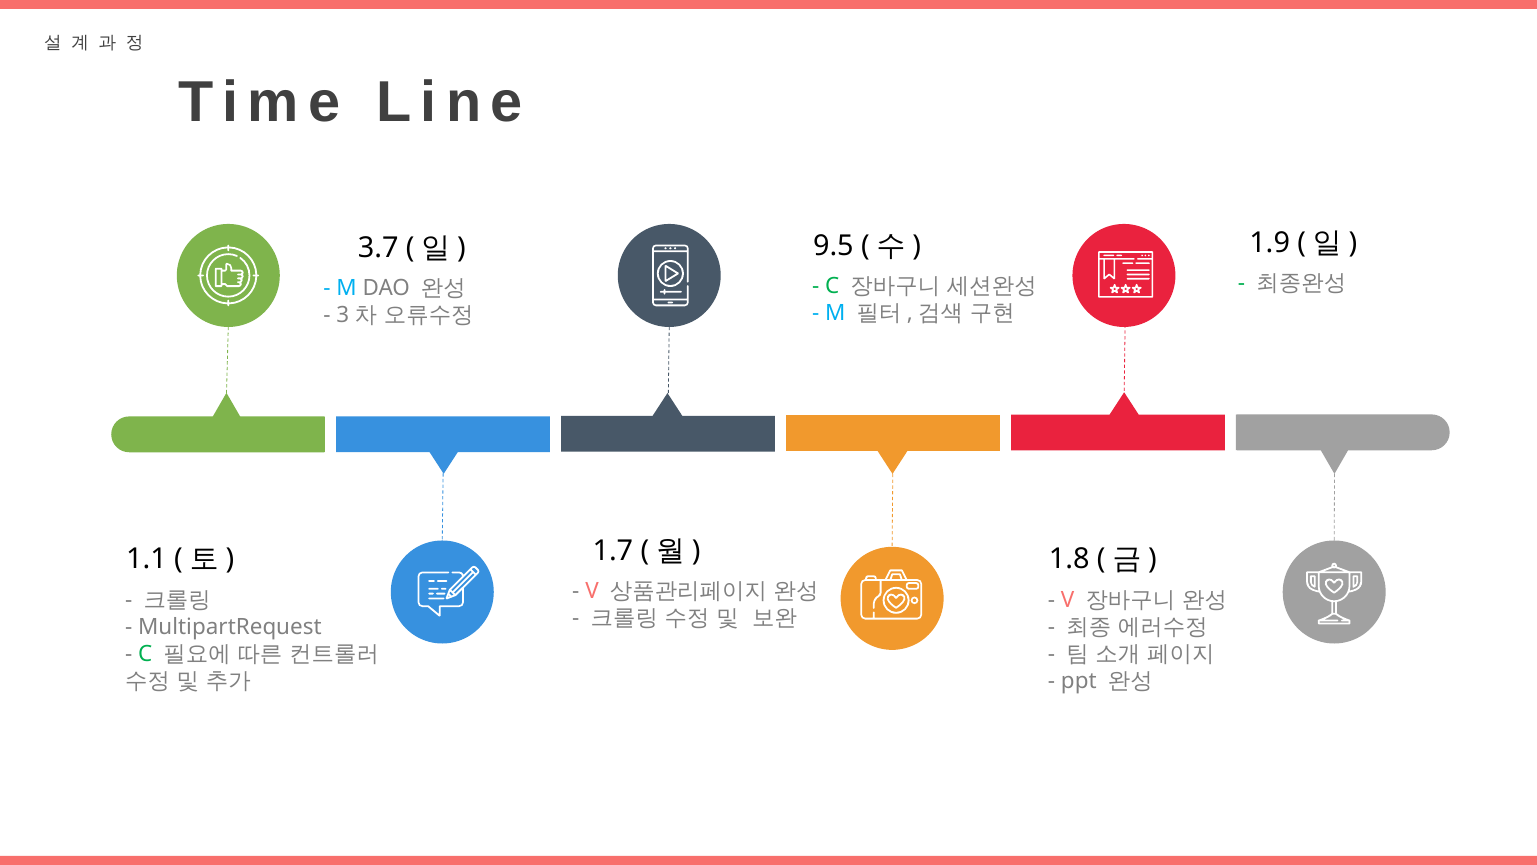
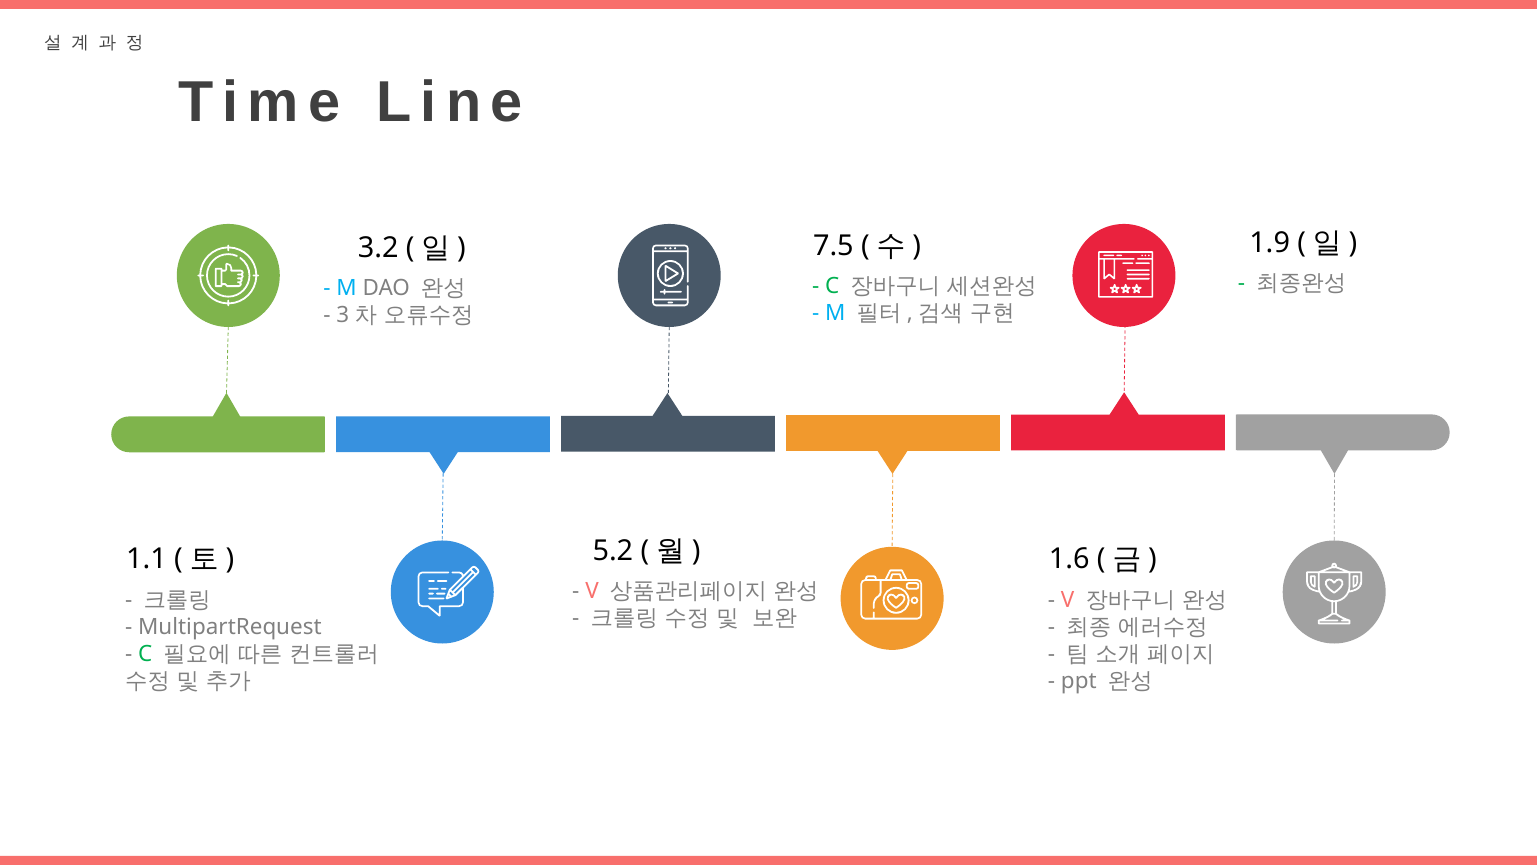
9.5: 9.5 -> 7.5 (833, 246)
3.7: 3.7 -> 3.2 (378, 247)
1.7: 1.7 -> 5.2 (613, 550)
1.8: 1.8 -> 1.6 (1069, 559)
